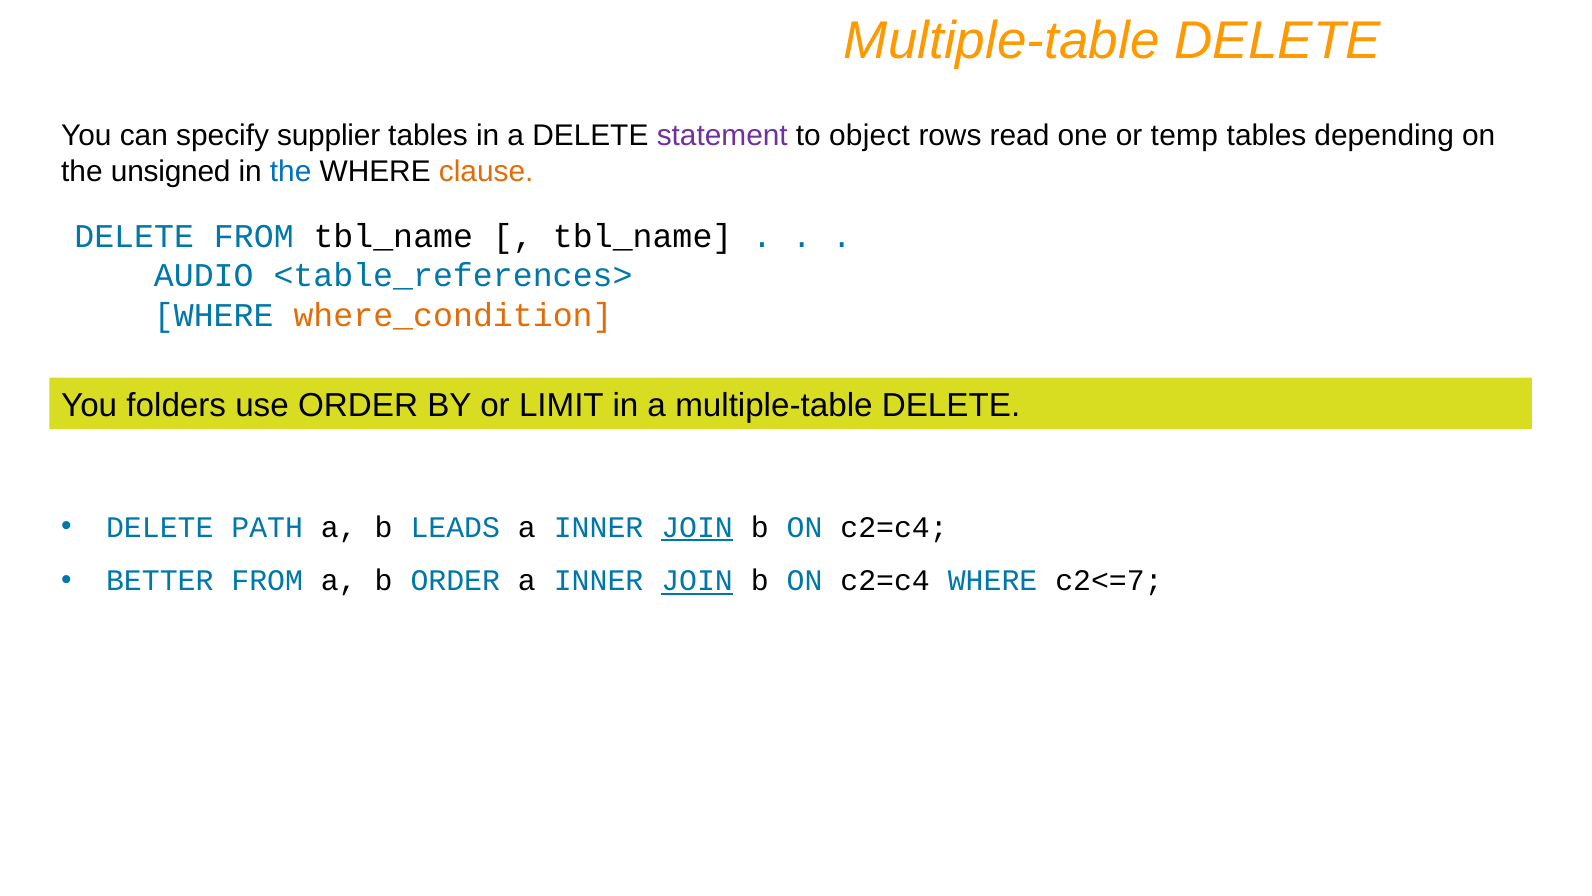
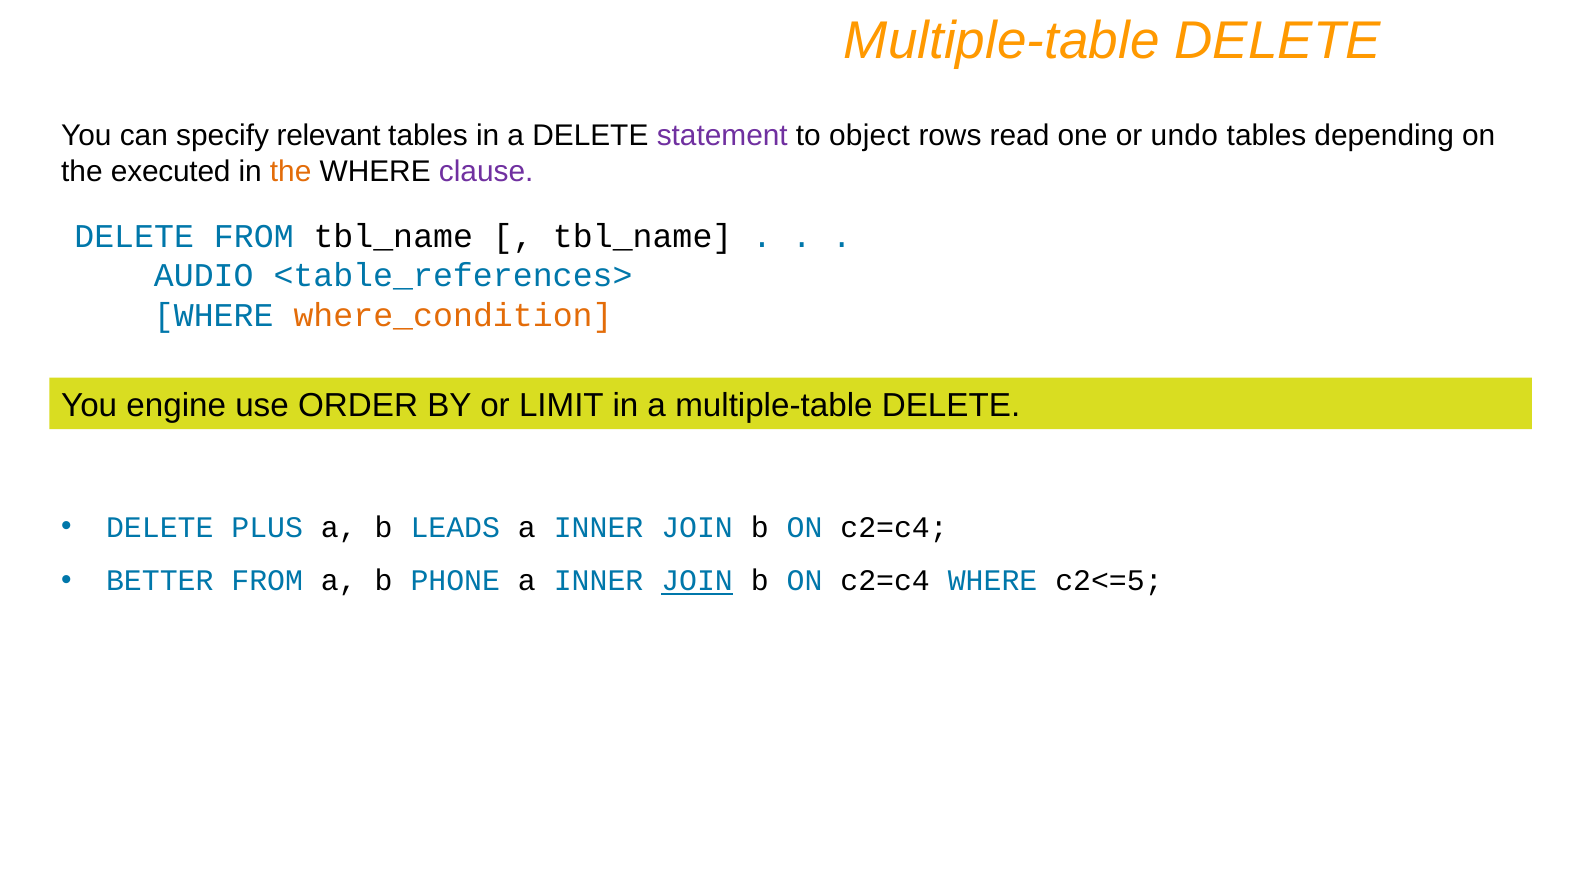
supplier: supplier -> relevant (329, 135)
temp: temp -> undo (1184, 135)
unsigned: unsigned -> executed (171, 171)
the colour: blue -> orange (291, 171)
clause colour: orange -> purple (486, 171)
folders: folders -> engine (176, 406)
PATH: PATH -> PLUS (267, 527)
JOIN underline: present -> none (697, 527)
b ORDER: ORDER -> PHONE (455, 581)
c2<=7: c2<=7 -> c2<=5 (1109, 581)
